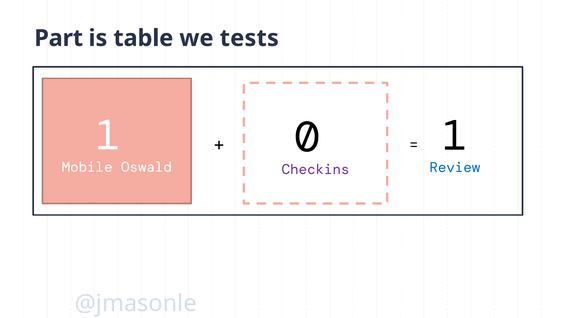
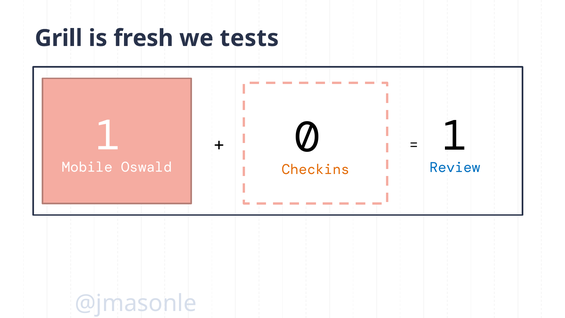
Part: Part -> Grill (59, 38)
table: table -> fresh (143, 38)
Checkins colour: purple -> orange (316, 169)
